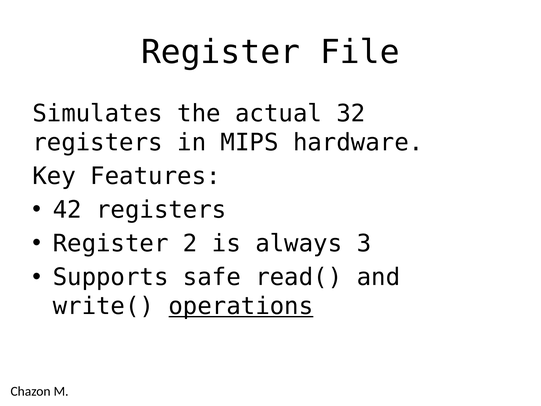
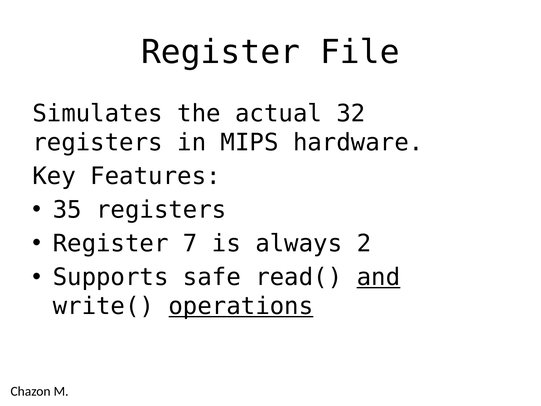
42: 42 -> 35 (67, 210)
2: 2 -> 7 (190, 243)
3: 3 -> 2 (364, 243)
and underline: none -> present (378, 277)
